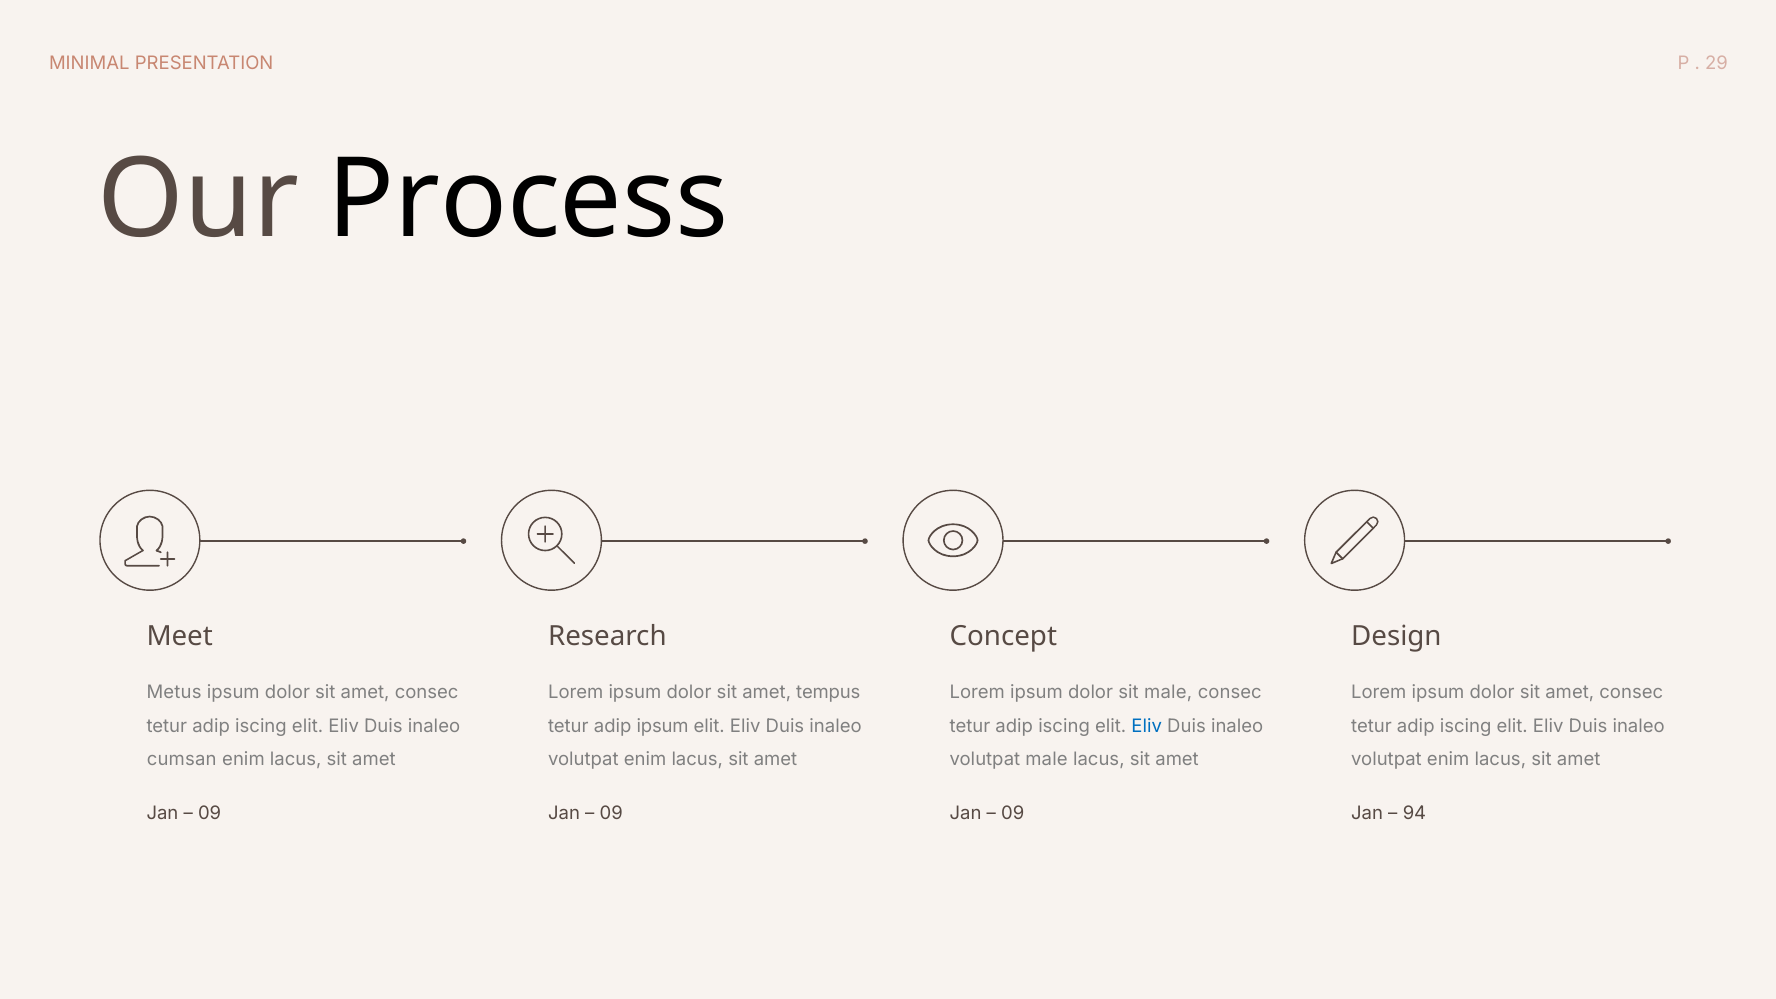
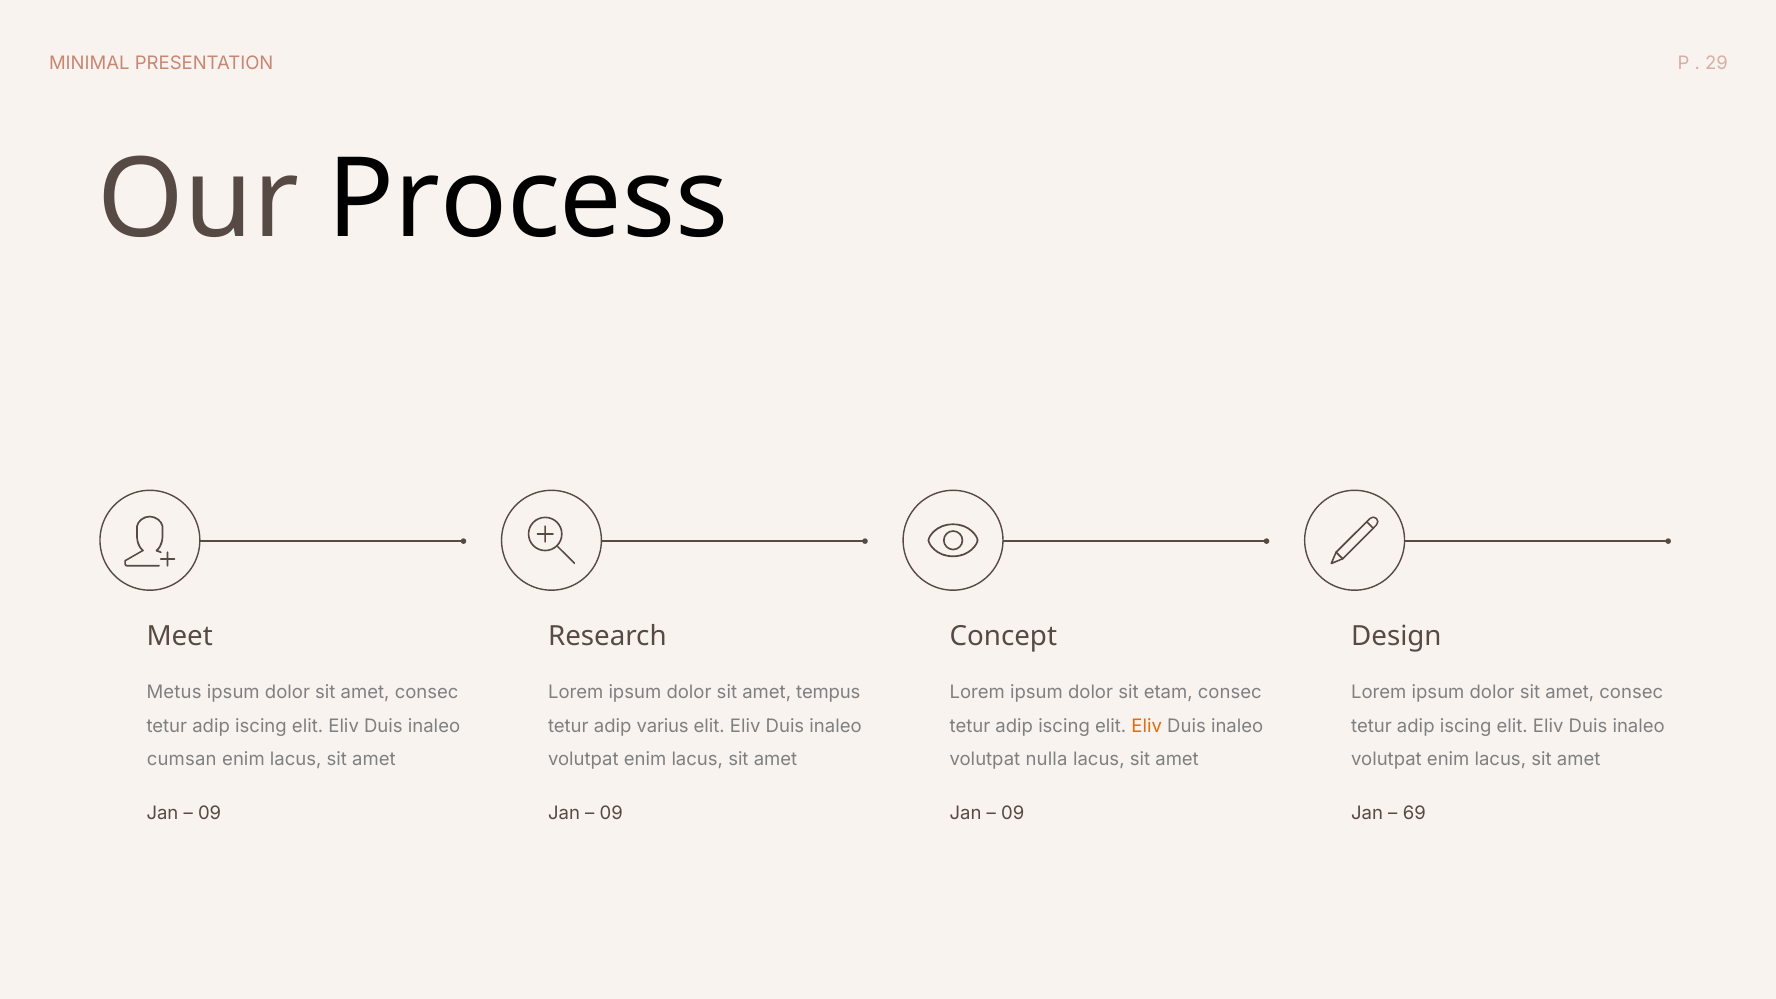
sit male: male -> etam (1168, 693)
adip ipsum: ipsum -> varius (663, 726)
Eliv colour: blue -> orange (1147, 726)
volutpat male: male -> nulla (1047, 759)
94: 94 -> 69 (1414, 813)
